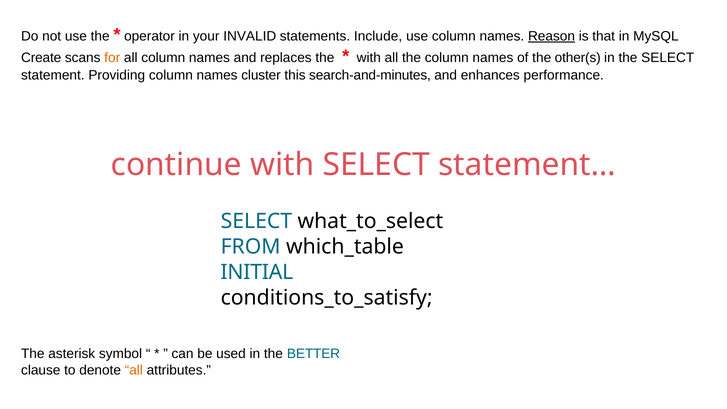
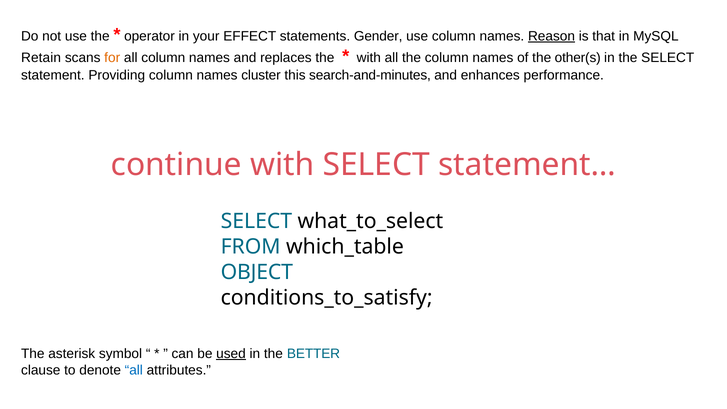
INVALID: INVALID -> EFFECT (250, 36)
Include: Include -> Gender (378, 36)
Create: Create -> Retain (41, 58)
INITIAL: INITIAL -> OBJECT (257, 272)
used underline: none -> present (231, 354)
all colour: orange -> blue (134, 370)
